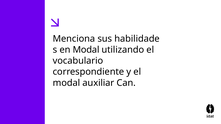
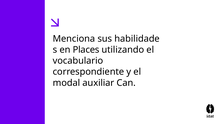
en Modal: Modal -> Places (86, 50)
